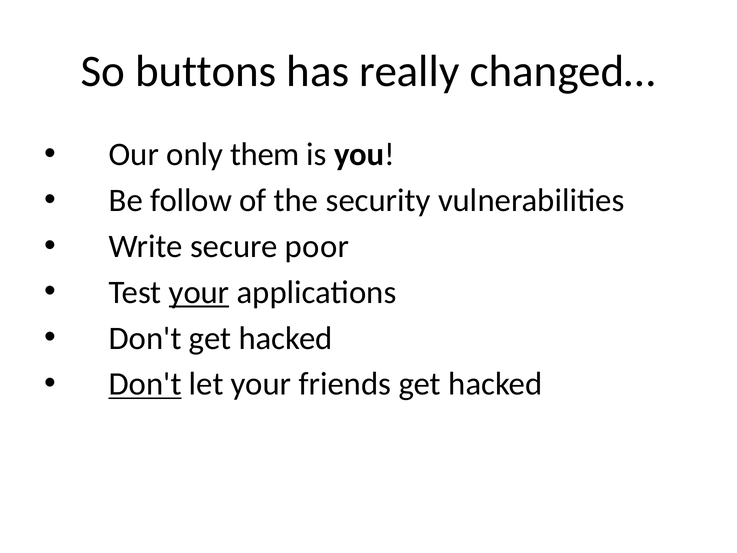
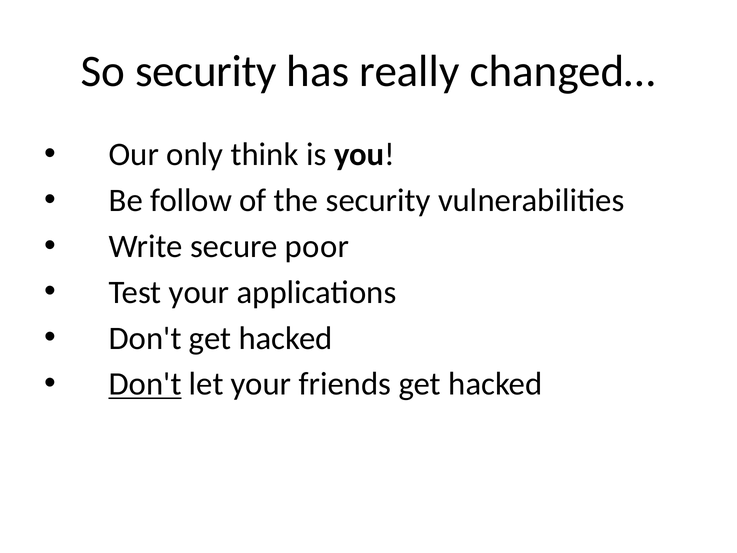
So buttons: buttons -> security (206, 71)
them: them -> think (265, 155)
your underline: present -> none (199, 292)
